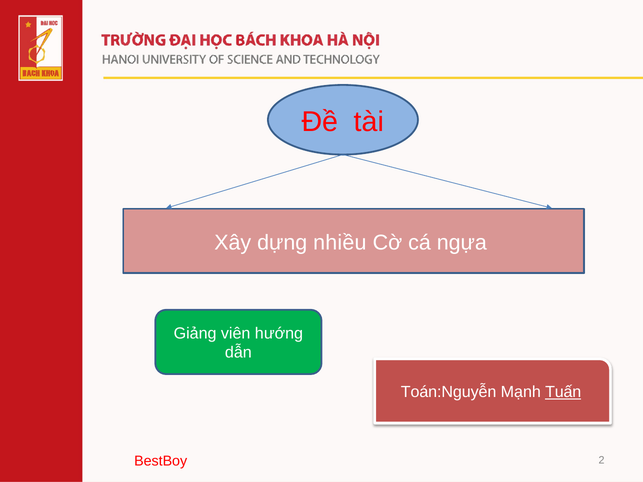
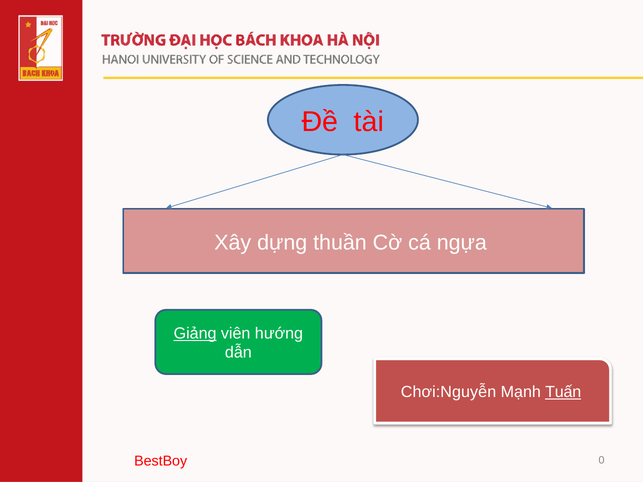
nhiều: nhiều -> thuần (340, 243)
Giảng underline: none -> present (195, 334)
Toán:Nguyễn: Toán:Nguyễn -> Chơi:Nguyễn (449, 392)
2: 2 -> 0 (601, 461)
